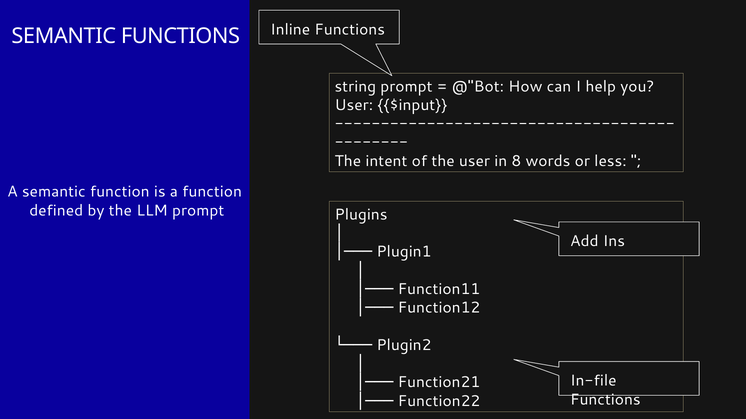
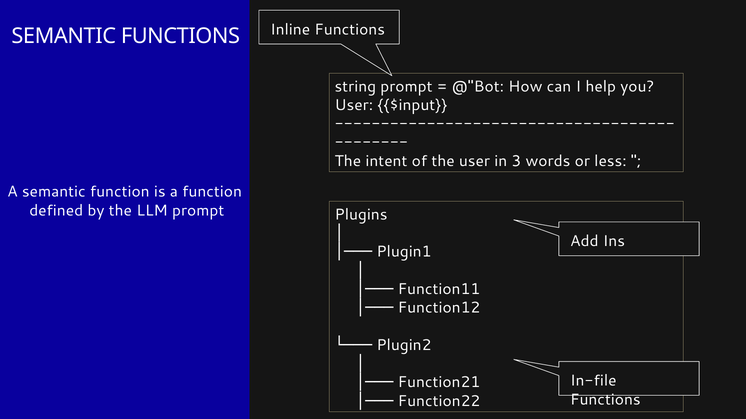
8: 8 -> 3 (516, 161)
